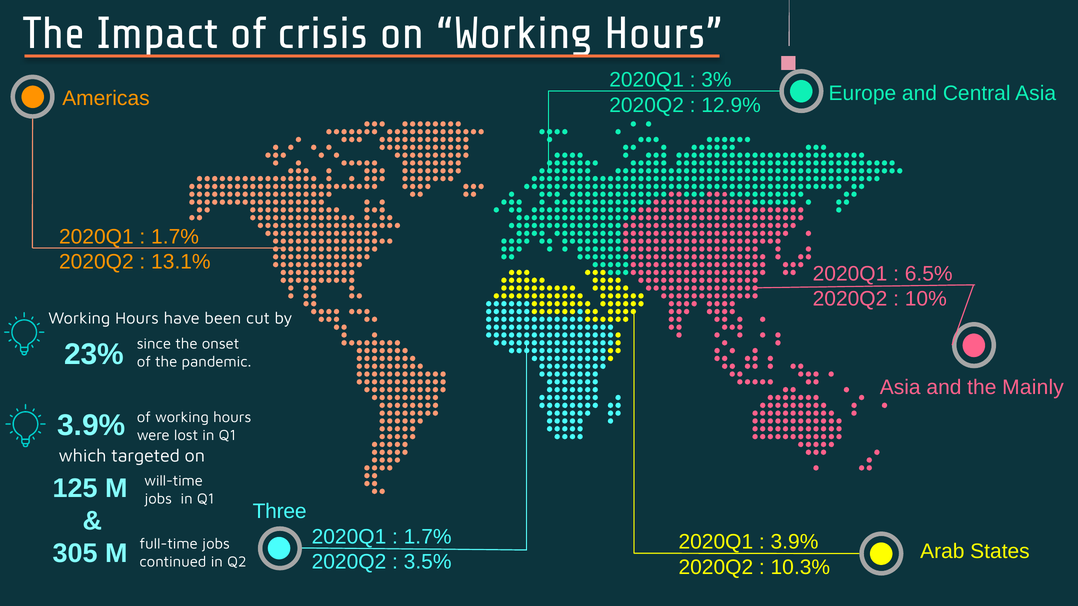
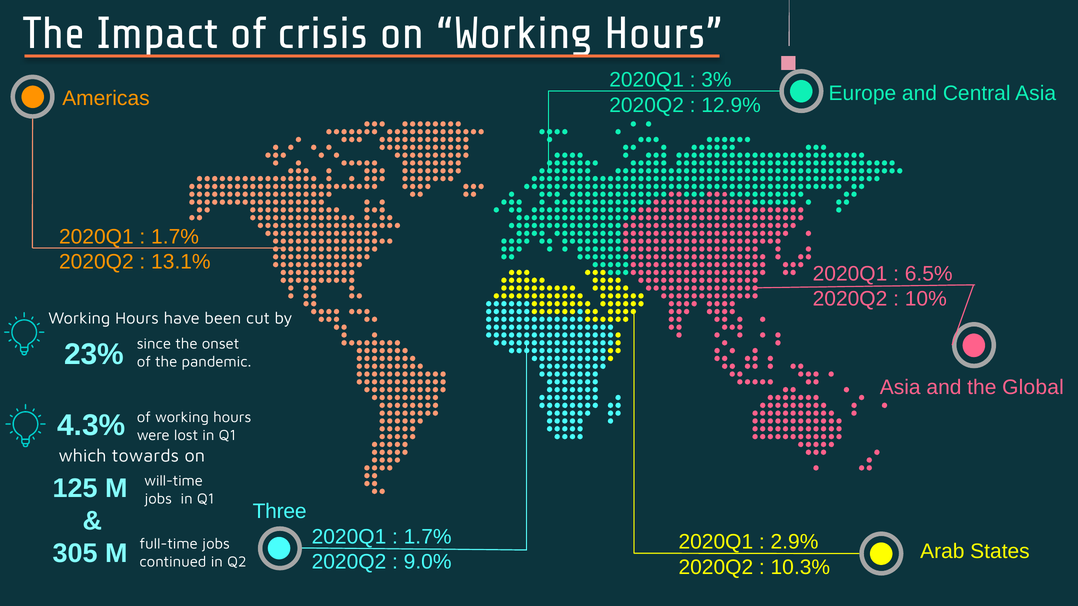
Mainly: Mainly -> Global (1033, 388)
3.9%: 3.9% -> 4.3% (91, 426)
targeted: targeted -> towards (145, 456)
3.9%: 3.9% -> 2.9% (794, 542)
3.5%: 3.5% -> 9.0% (428, 562)
